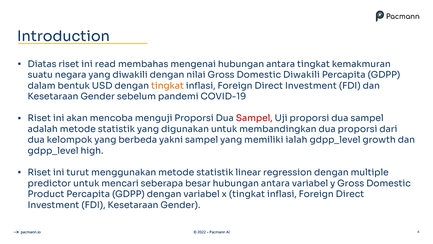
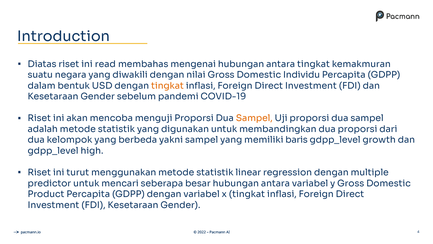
Domestic Diwakili: Diwakili -> Individu (302, 75)
Sampel colour: red -> orange (254, 118)
ialah: ialah -> baris (297, 140)
